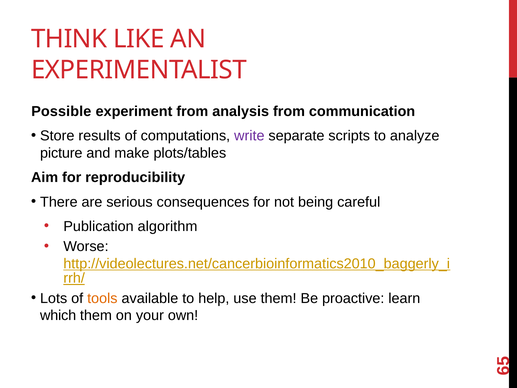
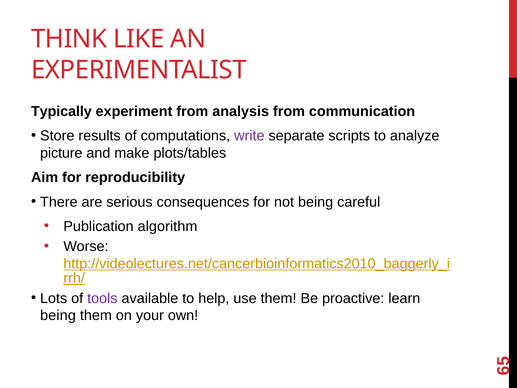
Possible: Possible -> Typically (61, 111)
tools colour: orange -> purple (102, 298)
which: which -> being (58, 315)
